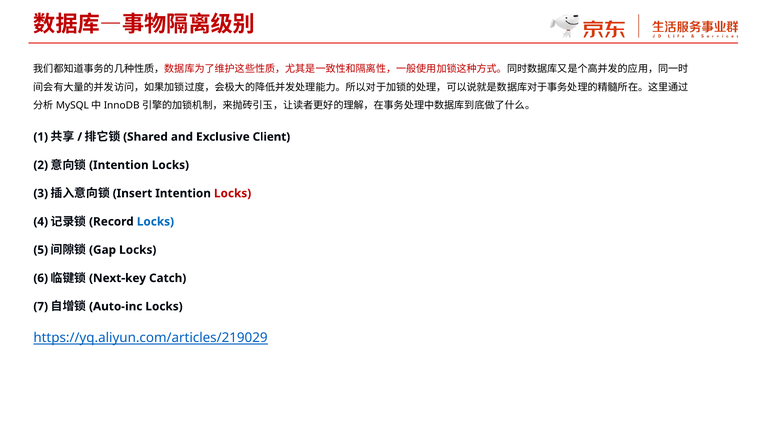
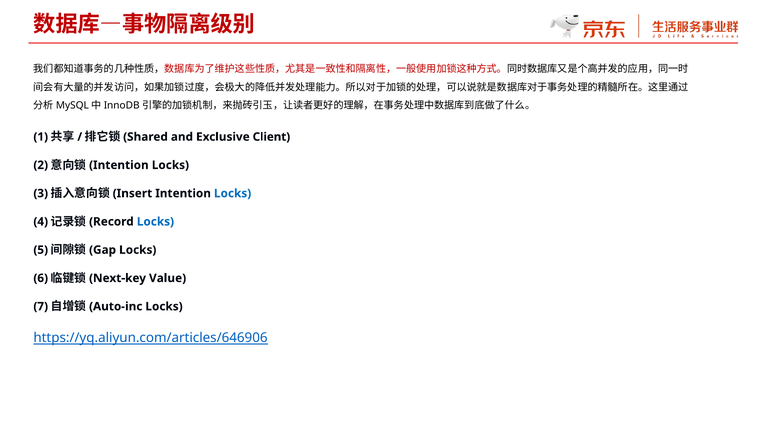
Locks colour: red -> blue (233, 193)
Catch: Catch -> Value (168, 278)
https://yq.aliyun.com/articles/219029: https://yq.aliyun.com/articles/219029 -> https://yq.aliyun.com/articles/646906 (150, 337)
